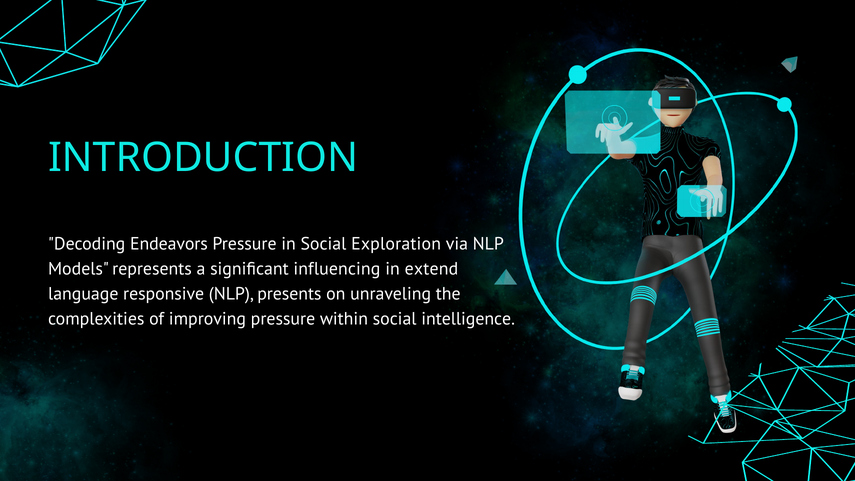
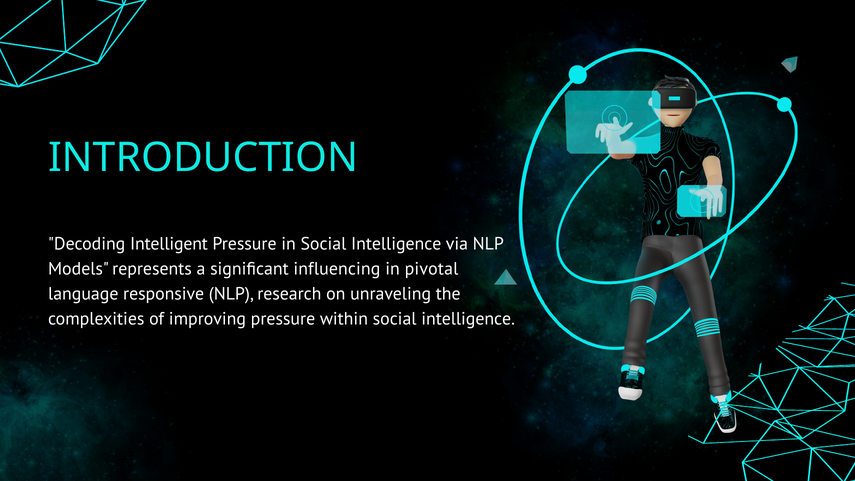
Endeavors: Endeavors -> Intelligent (169, 244)
in Social Exploration: Exploration -> Intelligence (396, 244)
extend: extend -> pivotal (432, 269)
presents: presents -> research (289, 294)
